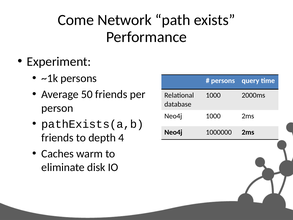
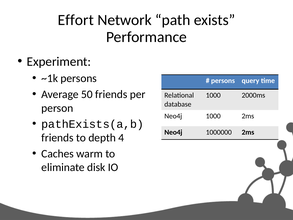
Come: Come -> Effort (76, 20)
